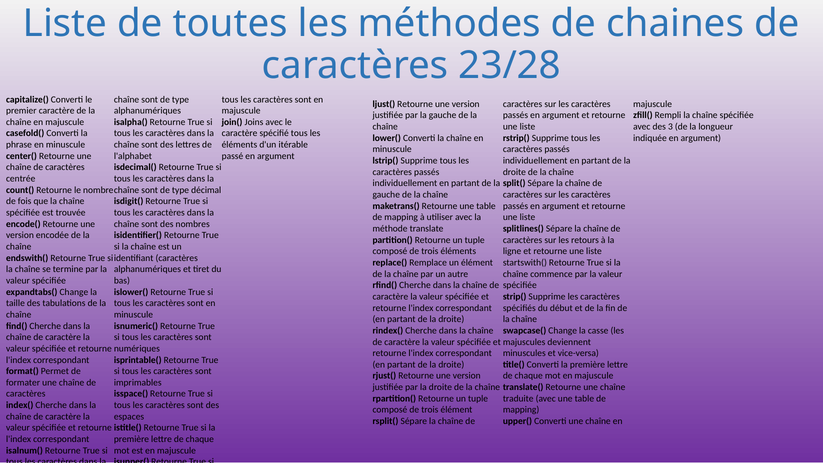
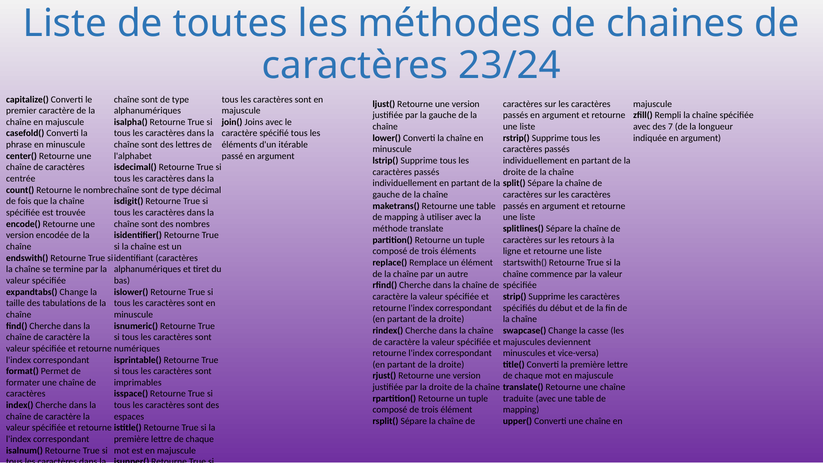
23/28: 23/28 -> 23/24 (510, 65)
3: 3 -> 7 (670, 127)
